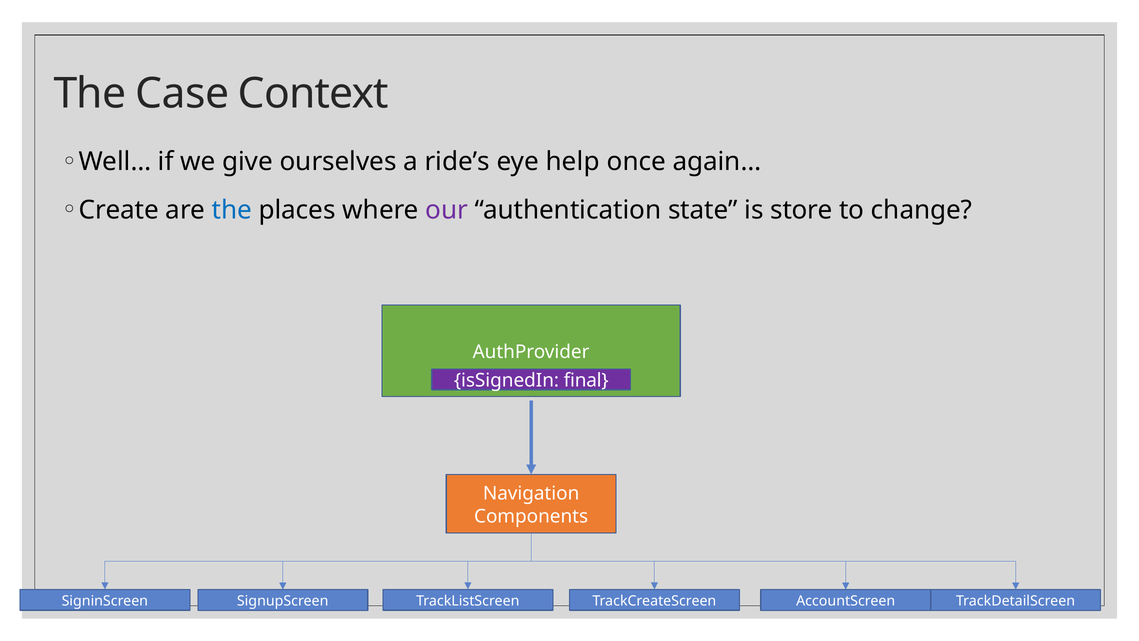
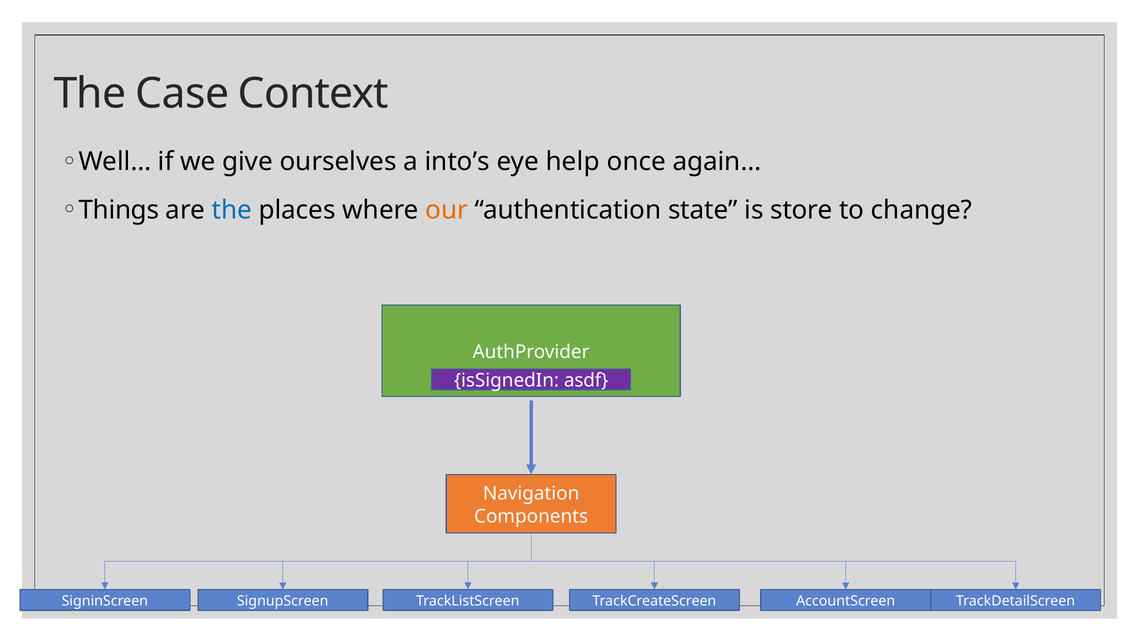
ride’s: ride’s -> into’s (457, 162)
Create: Create -> Things (119, 210)
our colour: purple -> orange (447, 210)
final: final -> asdf (586, 380)
